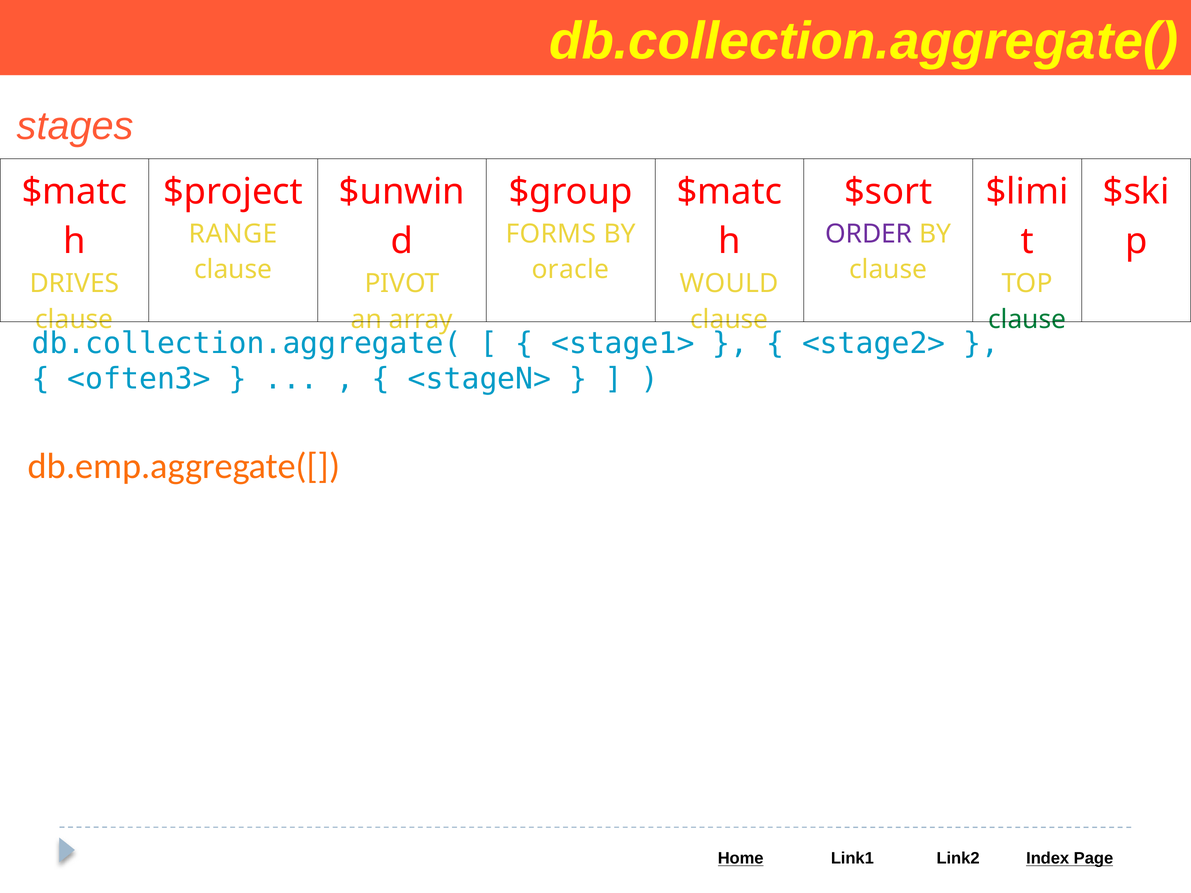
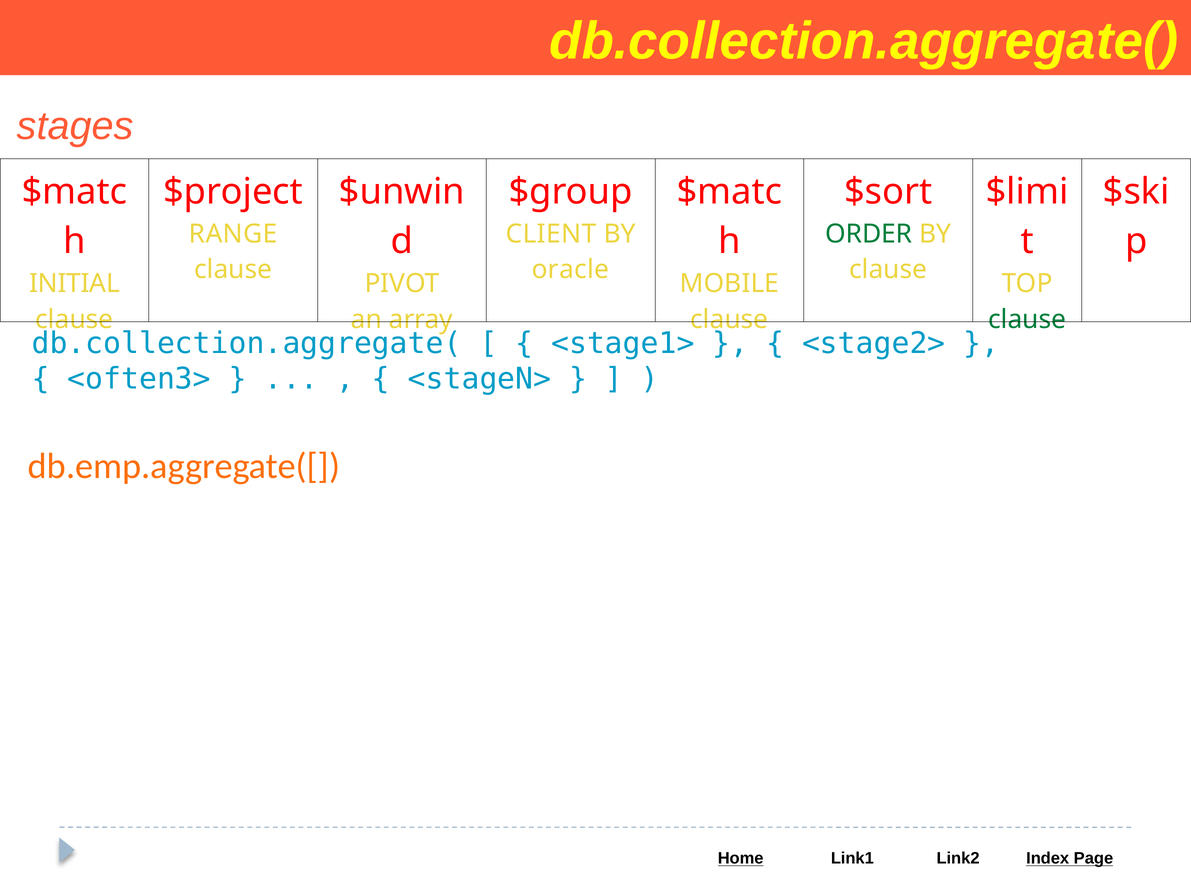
FORMS: FORMS -> CLIENT (551, 234)
ORDER colour: purple -> green (869, 234)
DRIVES: DRIVES -> INITIAL (75, 284)
WOULD: WOULD -> MOBILE (729, 284)
